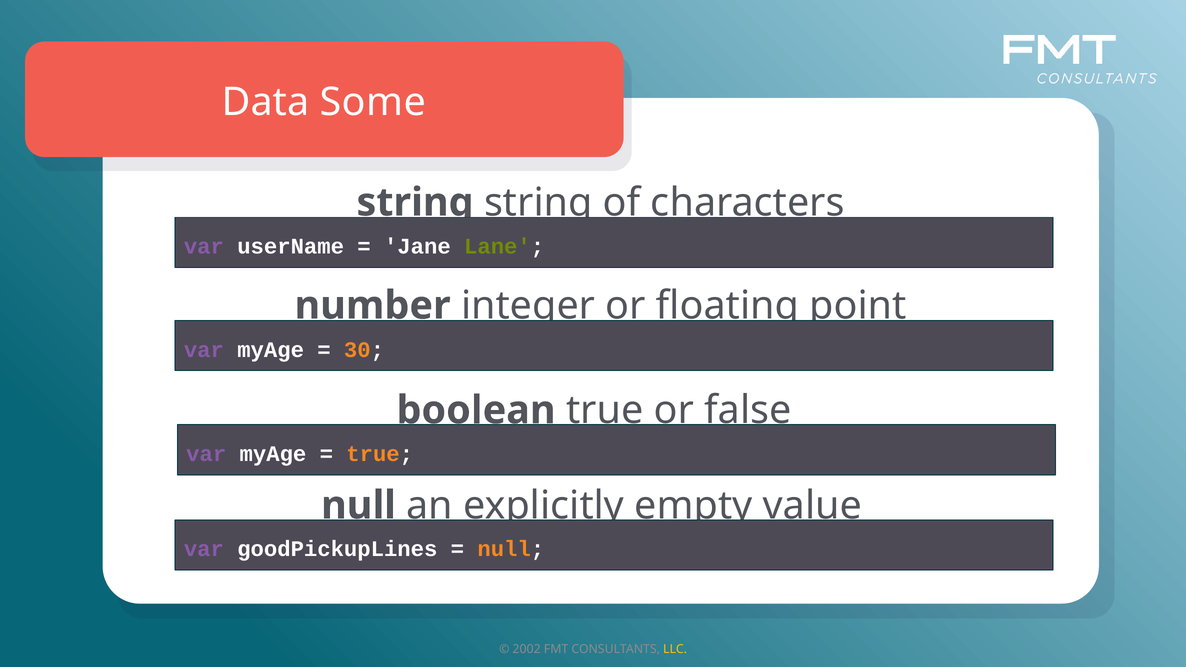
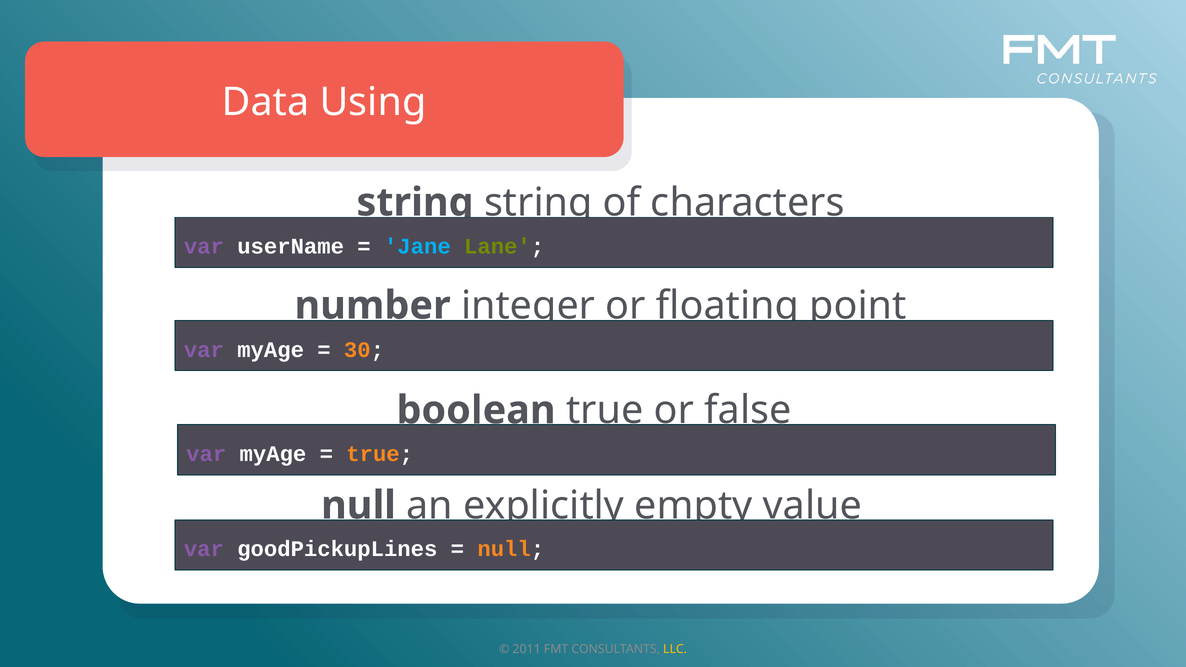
Some: Some -> Using (373, 102)
Jane colour: white -> light blue (417, 247)
2002: 2002 -> 2011 (527, 649)
